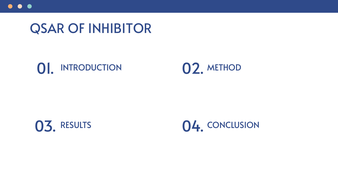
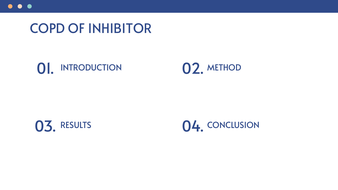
QSAR: QSAR -> COPD (47, 29)
